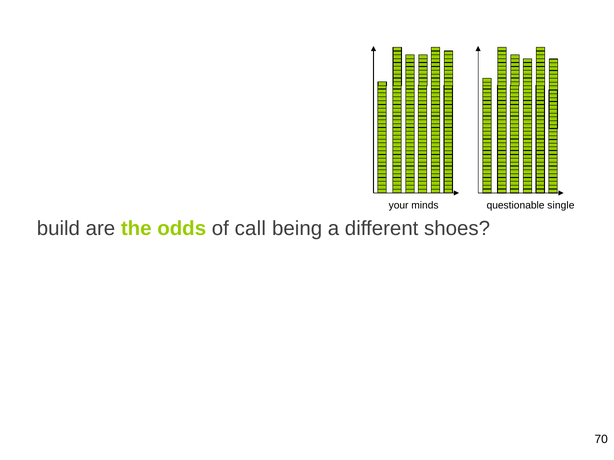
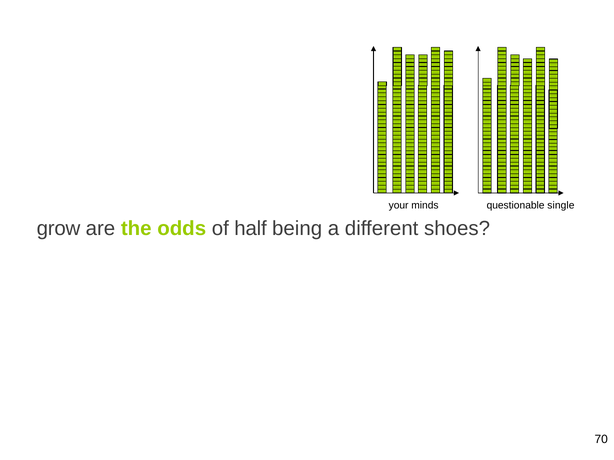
build: build -> grow (59, 229)
call: call -> half (251, 229)
